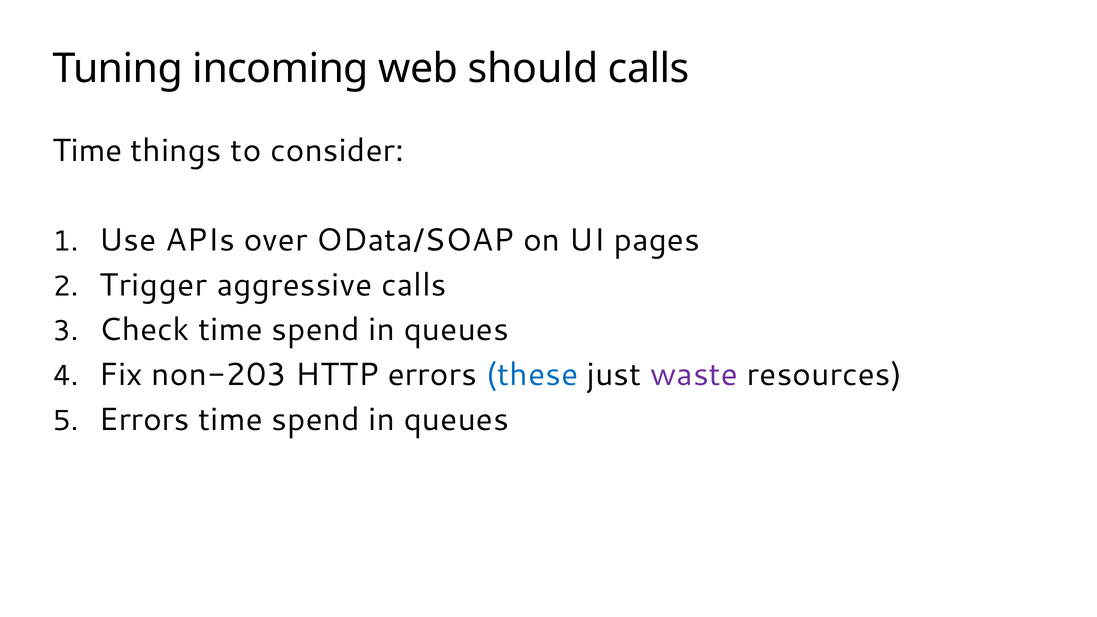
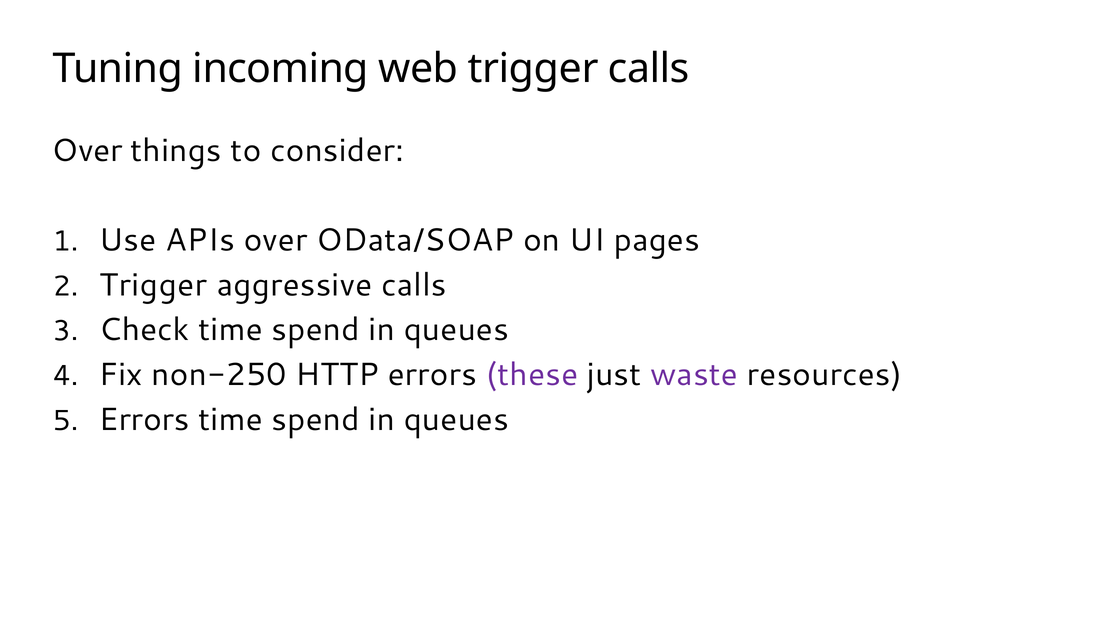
web should: should -> trigger (533, 69)
Time: Time -> Over (87, 151)
non-203: non-203 -> non-250 (219, 375)
these colour: blue -> purple (532, 375)
